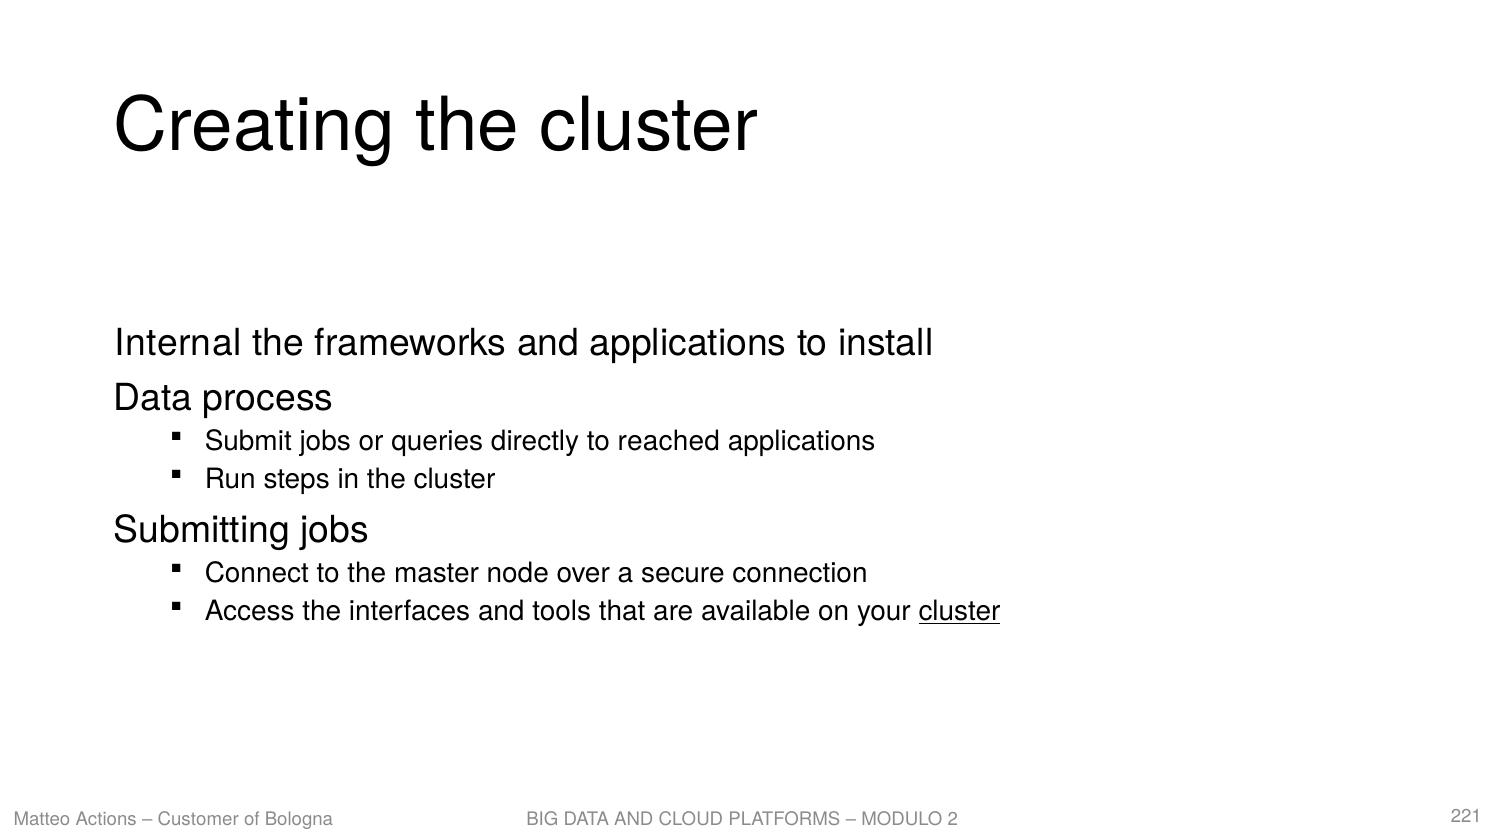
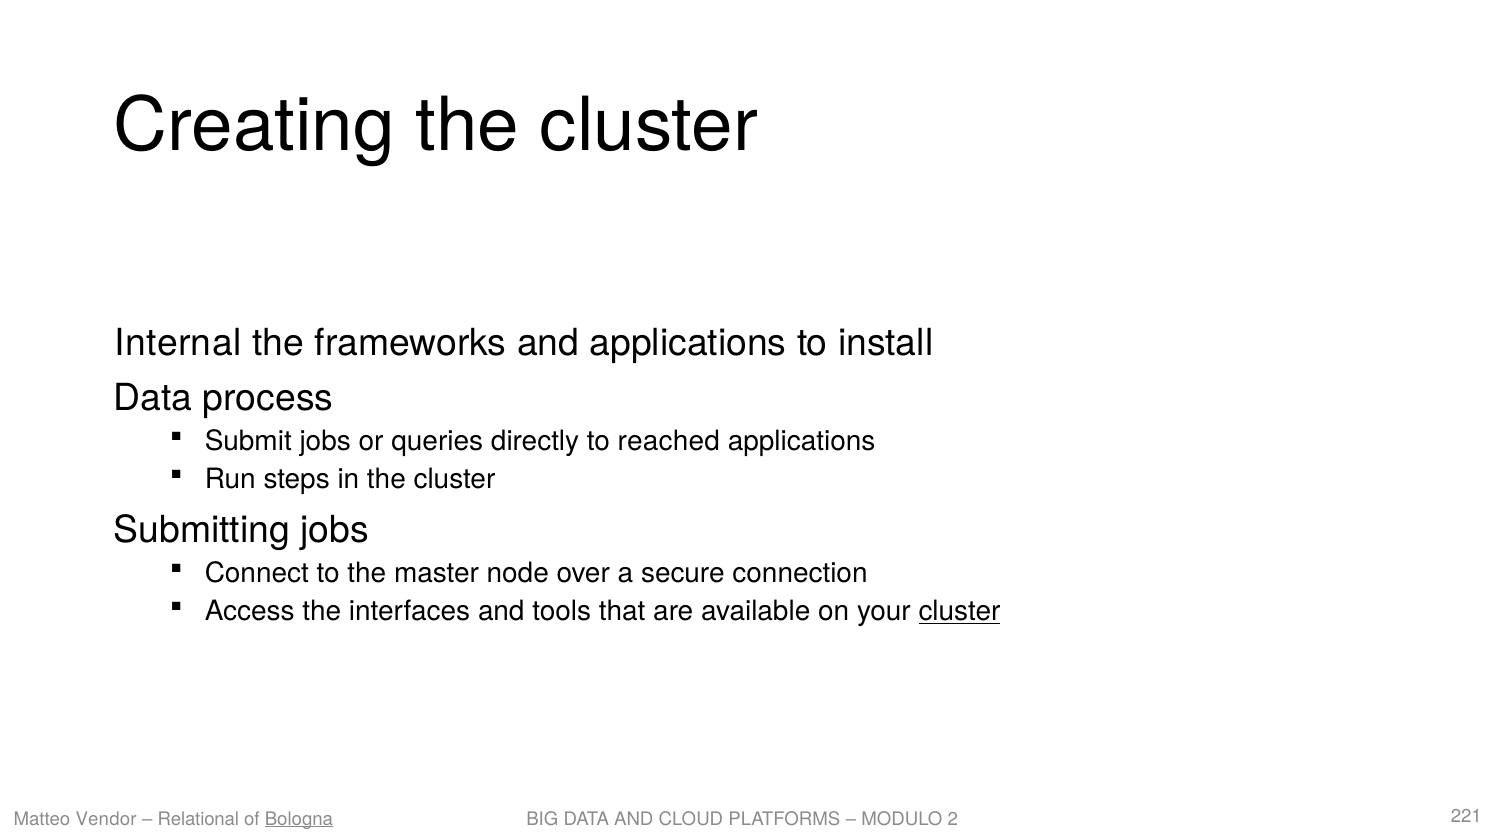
Actions: Actions -> Vendor (106, 819)
Customer: Customer -> Relational (198, 819)
Bologna underline: none -> present (299, 819)
